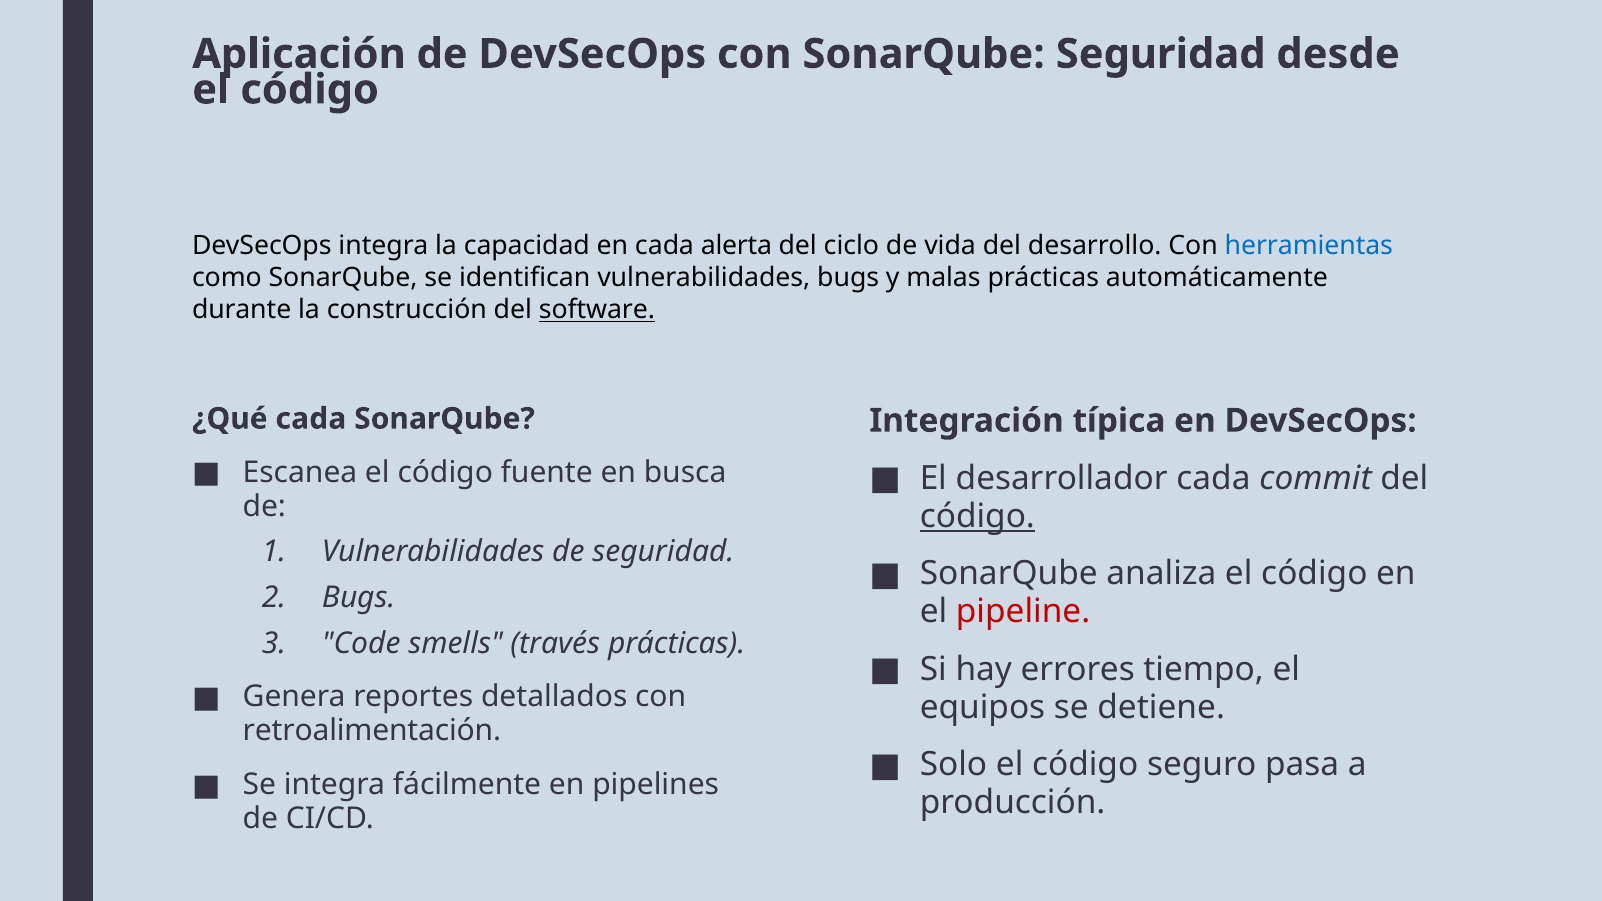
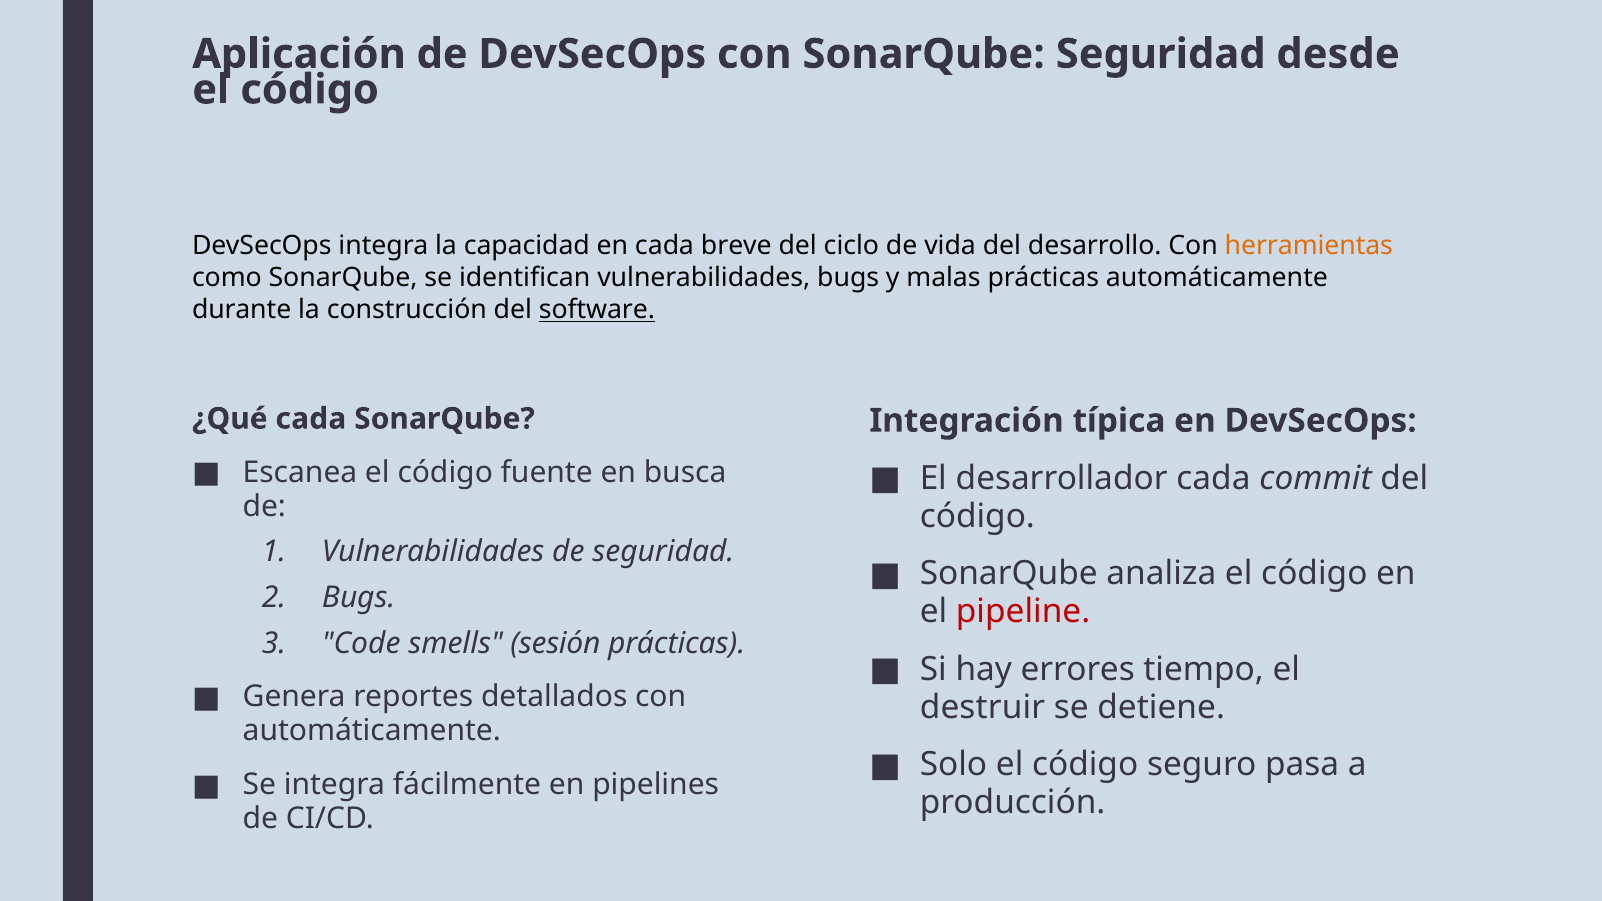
alerta: alerta -> breve (736, 246)
herramientas colour: blue -> orange (1309, 246)
código underline: present -> none (977, 516)
través: través -> sesión (555, 643)
equipos: equipos -> destruir (982, 707)
retroalimentación: retroalimentación -> automáticamente (372, 731)
